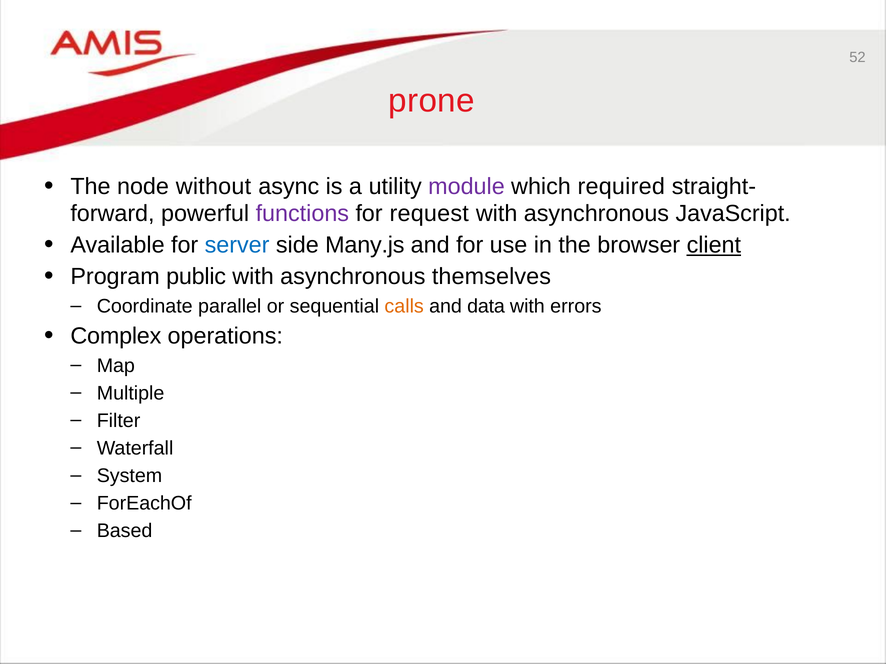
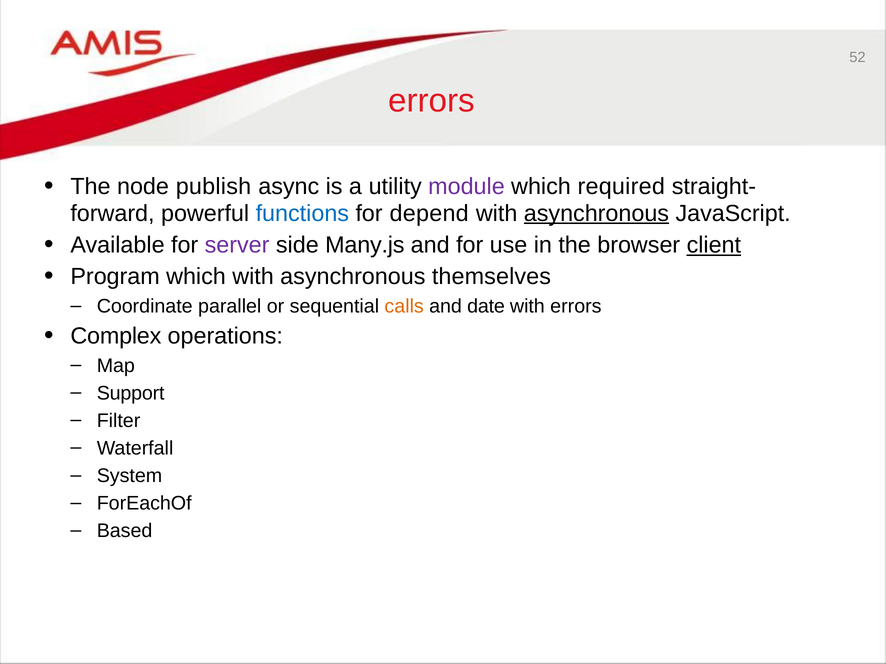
prone: prone -> errors (432, 101)
without: without -> publish (213, 186)
functions colour: purple -> blue (302, 214)
request: request -> depend (429, 214)
asynchronous underline: none -> present (596, 214)
server colour: blue -> purple (237, 245)
Program public: public -> which (196, 277)
data: data -> date (486, 307)
Multiple: Multiple -> Support (131, 393)
